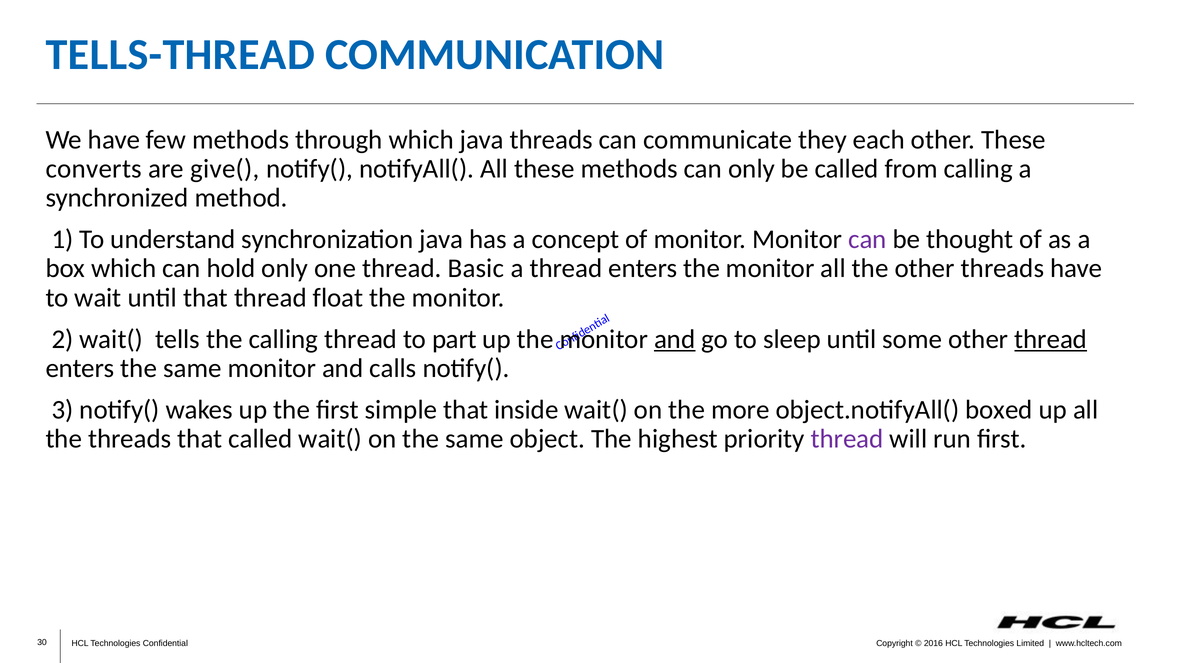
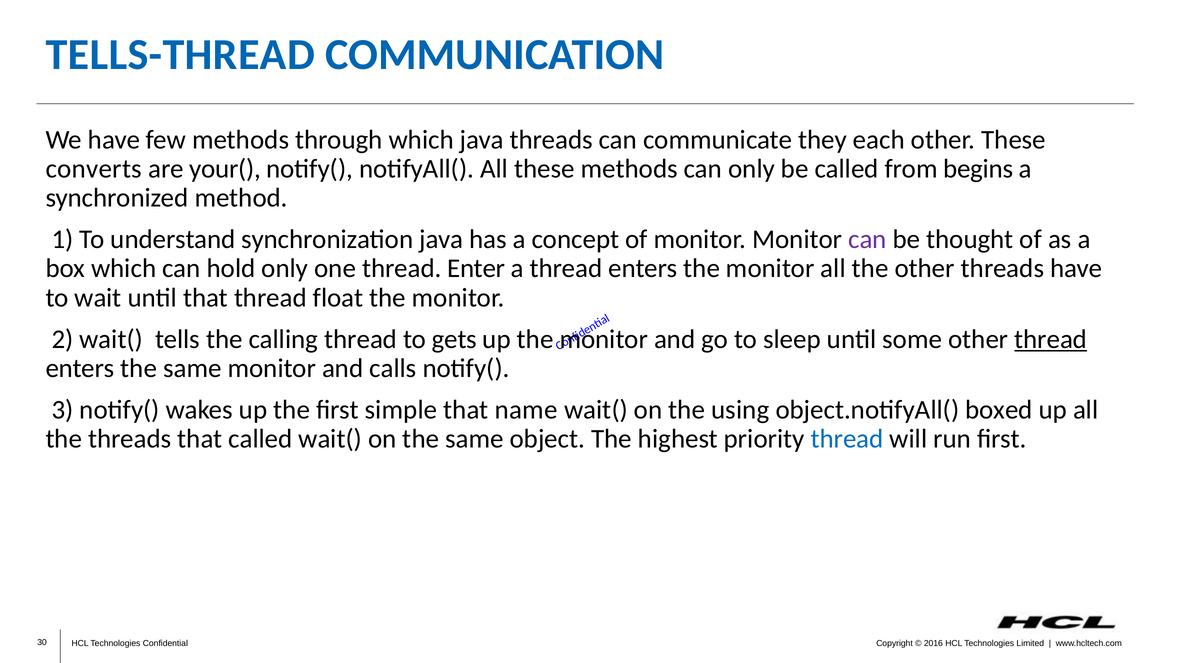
give(: give( -> your( (225, 169)
from calling: calling -> begins (978, 169)
Basic: Basic -> Enter (476, 269)
part: part -> gets (454, 339)
and underline: present -> none (675, 339)
inside: inside -> name (526, 410)
more: more -> using (740, 410)
thread colour: purple -> blue (847, 439)
